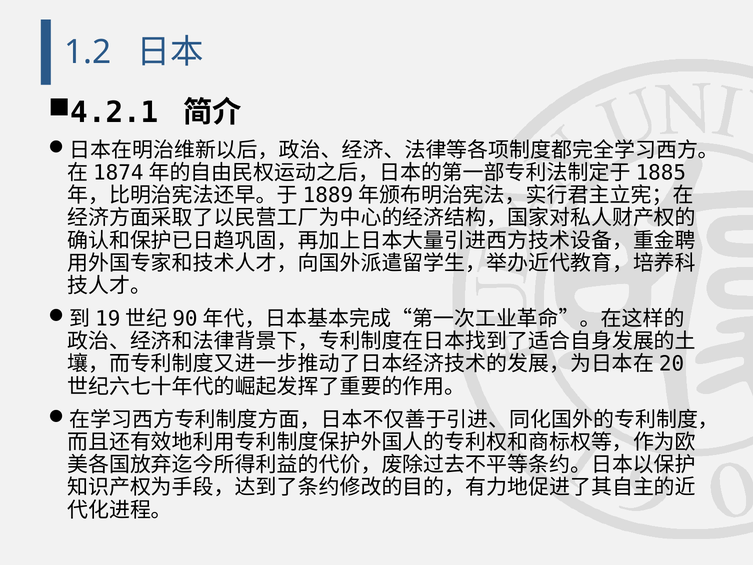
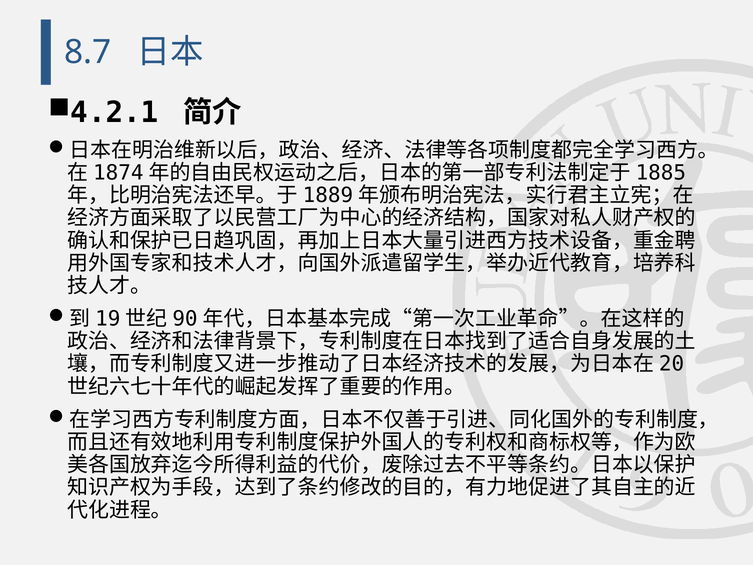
1.2: 1.2 -> 8.7 (88, 52)
